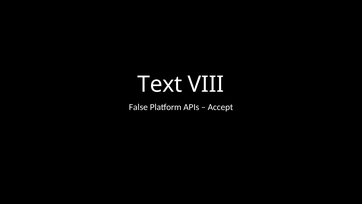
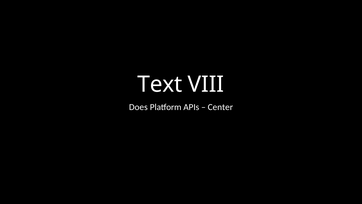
False: False -> Does (138, 107)
Accept: Accept -> Center (220, 107)
